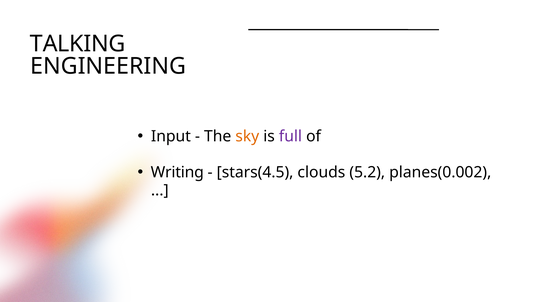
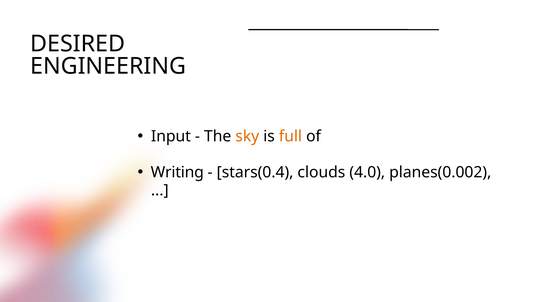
TALKING: TALKING -> DESIRED (78, 44)
full colour: purple -> orange (290, 136)
stars(4.5: stars(4.5 -> stars(0.4 (255, 172)
5.2: 5.2 -> 4.0 (367, 172)
